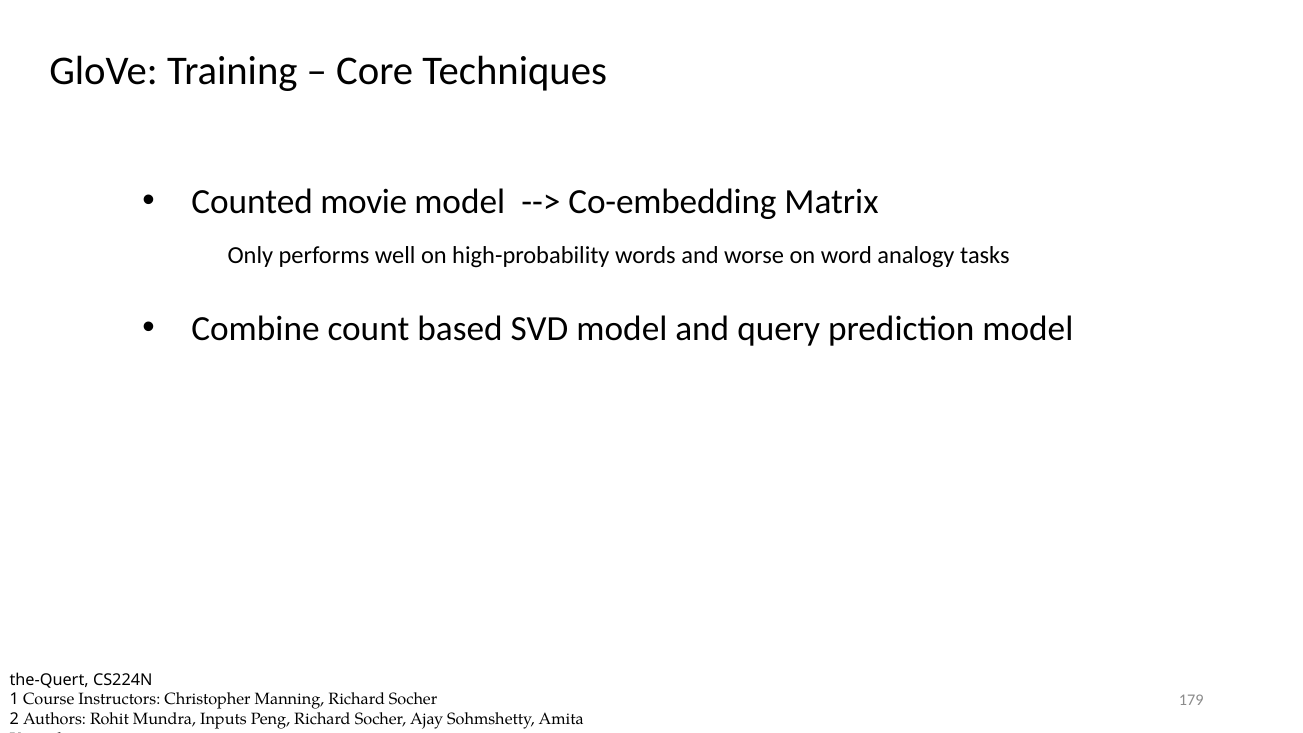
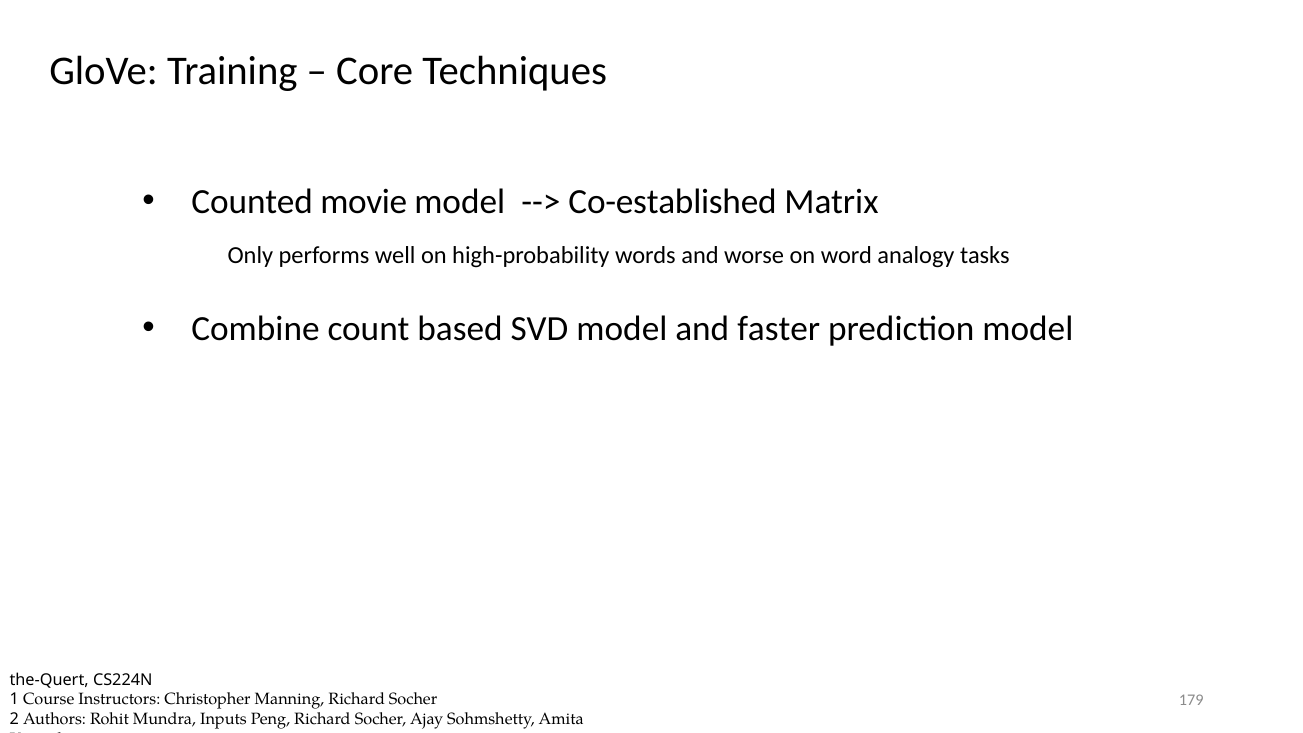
Co-embedding: Co-embedding -> Co-established (673, 201)
query: query -> faster (779, 329)
